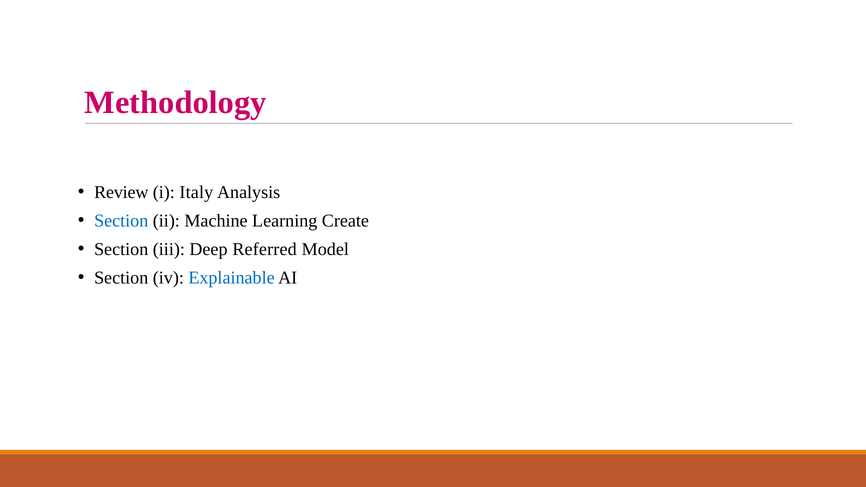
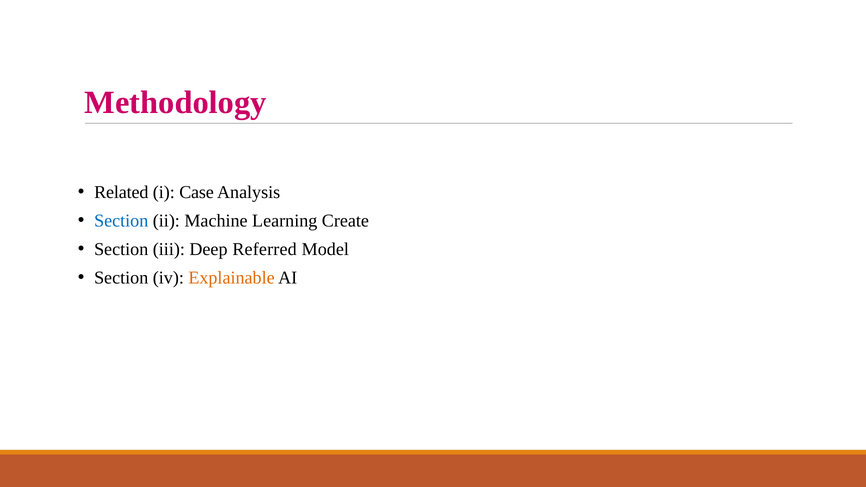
Review: Review -> Related (121, 192)
Italy: Italy -> Case (197, 192)
Explainable colour: blue -> orange (232, 278)
